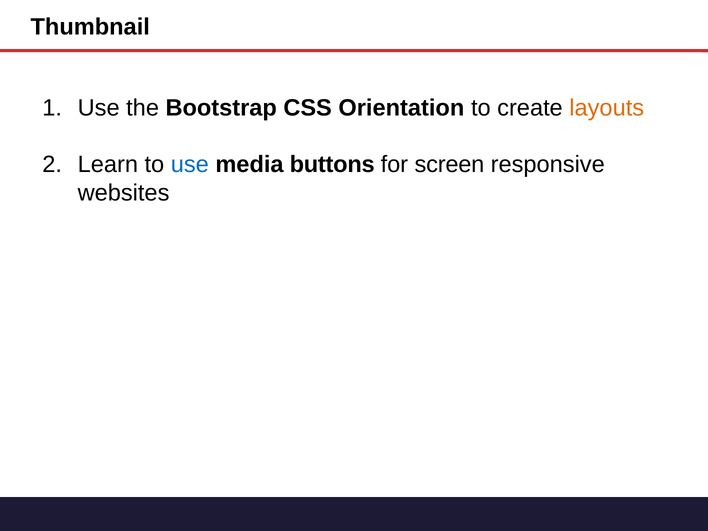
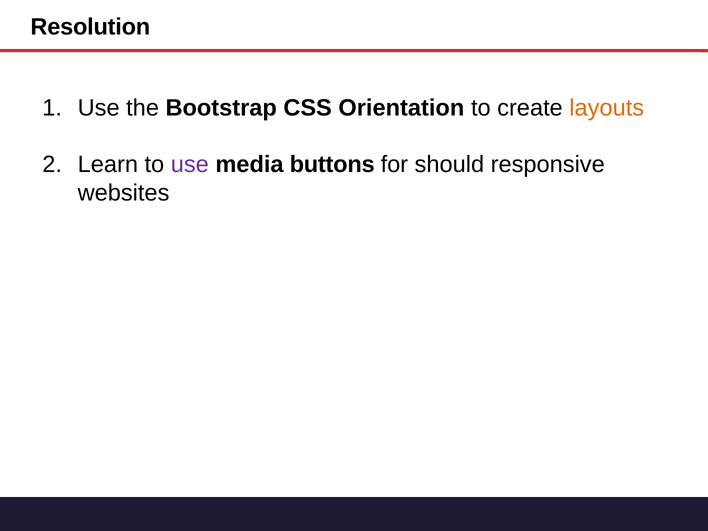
Thumbnail: Thumbnail -> Resolution (90, 27)
use colour: blue -> purple (190, 164)
screen: screen -> should (449, 164)
